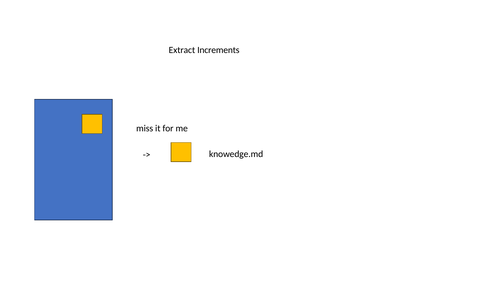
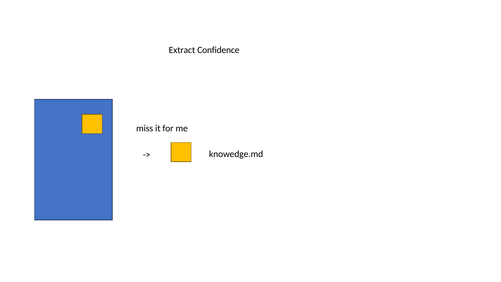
Increments: Increments -> Confidence (218, 50)
